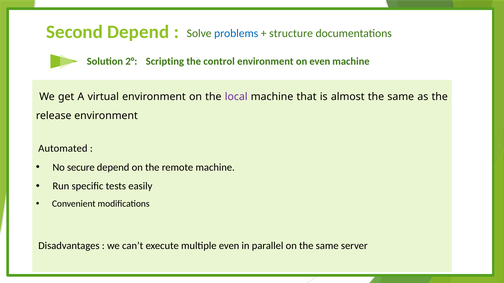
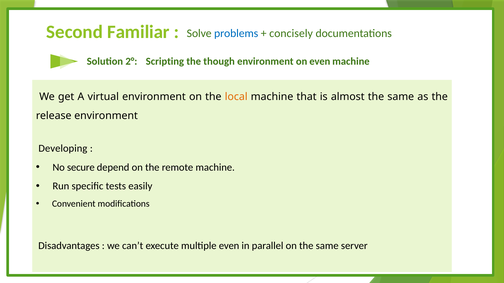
Second Depend: Depend -> Familiar (138, 32)
structure: structure -> concisely (291, 34)
control: control -> though (219, 62)
local colour: purple -> orange (236, 97)
Automated: Automated -> Developing (63, 149)
